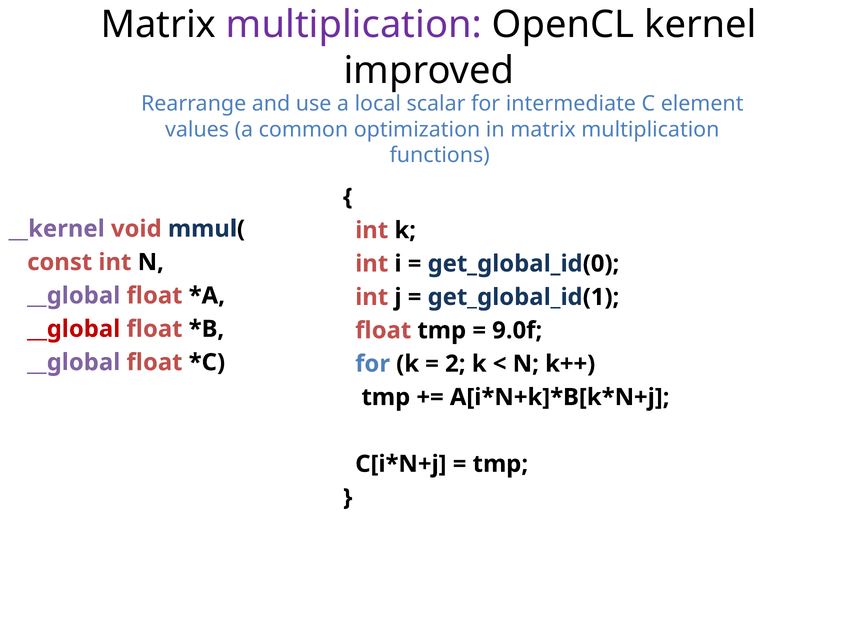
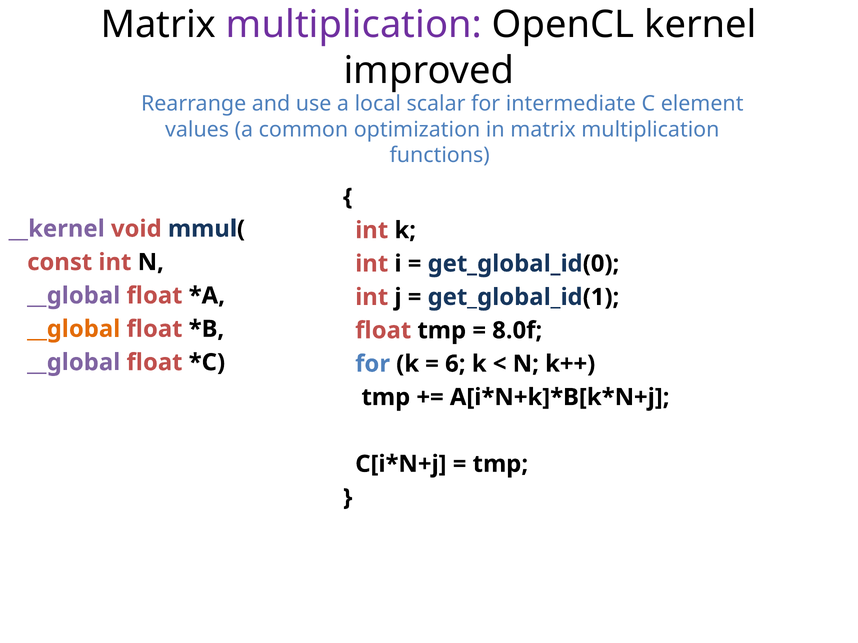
__global colour: red -> orange (74, 329)
9.0f: 9.0f -> 8.0f (517, 331)
2: 2 -> 6 (455, 364)
